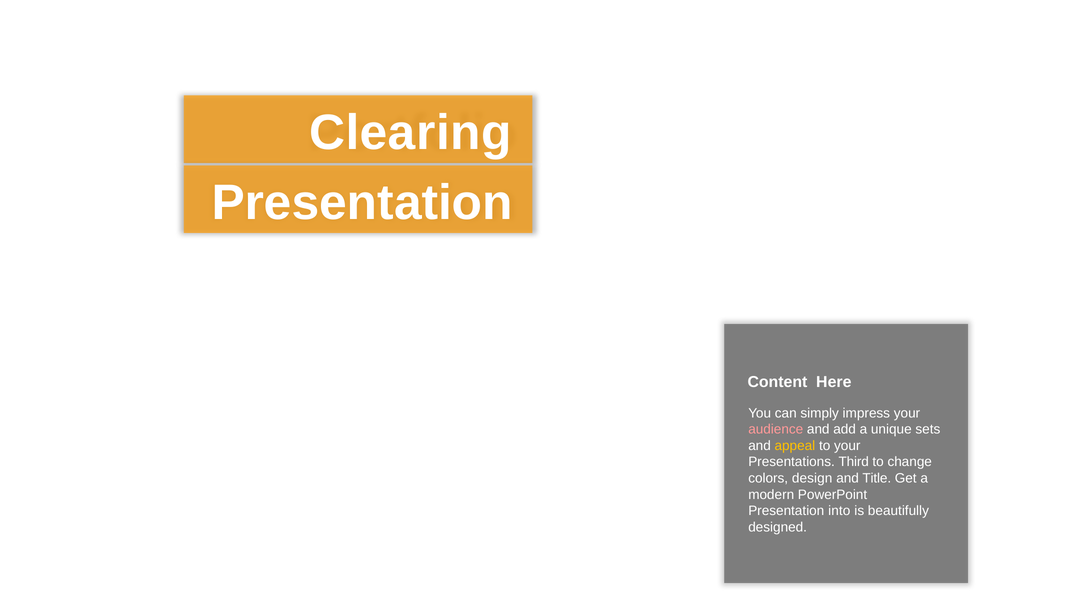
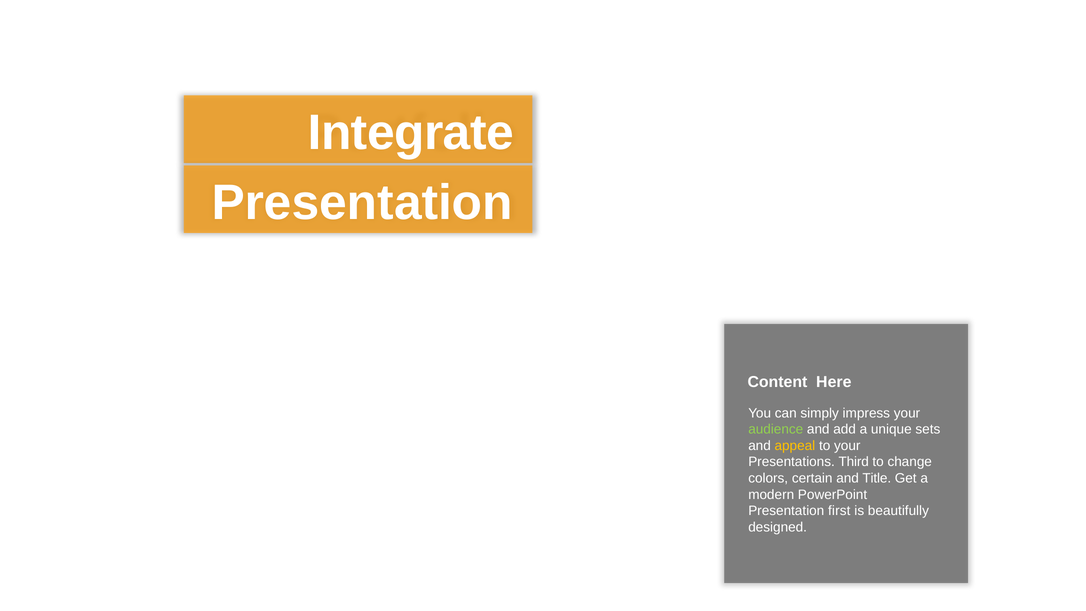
Clearing: Clearing -> Integrate (411, 133)
audience colour: pink -> light green (776, 429)
design: design -> certain (812, 478)
into: into -> first (839, 511)
